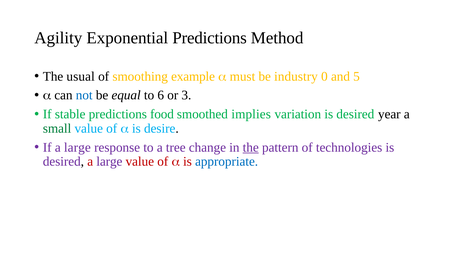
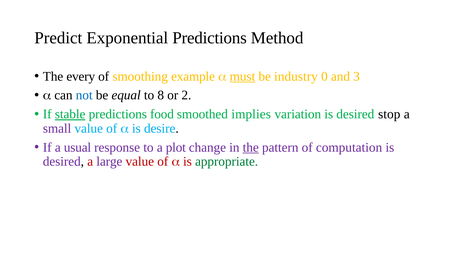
Agility: Agility -> Predict (58, 38)
usual: usual -> every (81, 76)
must underline: none -> present (242, 76)
5: 5 -> 3 (356, 76)
6: 6 -> 8 (161, 95)
3: 3 -> 2 (186, 95)
stable underline: none -> present (70, 114)
year: year -> stop (389, 114)
small colour: green -> purple (57, 128)
If a large: large -> usual (77, 147)
tree: tree -> plot (176, 147)
technologies: technologies -> computation (349, 147)
appropriate colour: blue -> green (227, 161)
